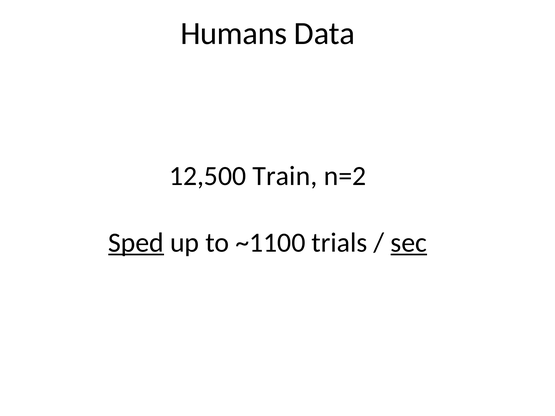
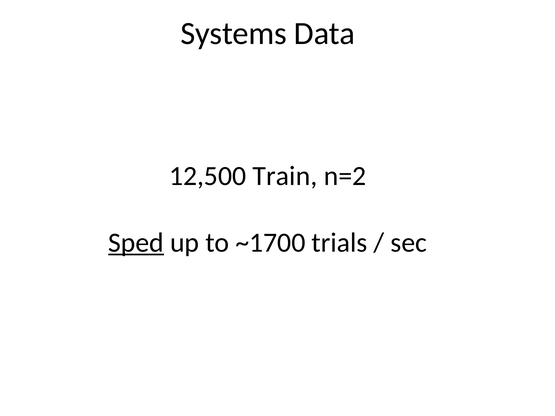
Humans: Humans -> Systems (234, 34)
~1100: ~1100 -> ~1700 (270, 243)
sec underline: present -> none (409, 243)
